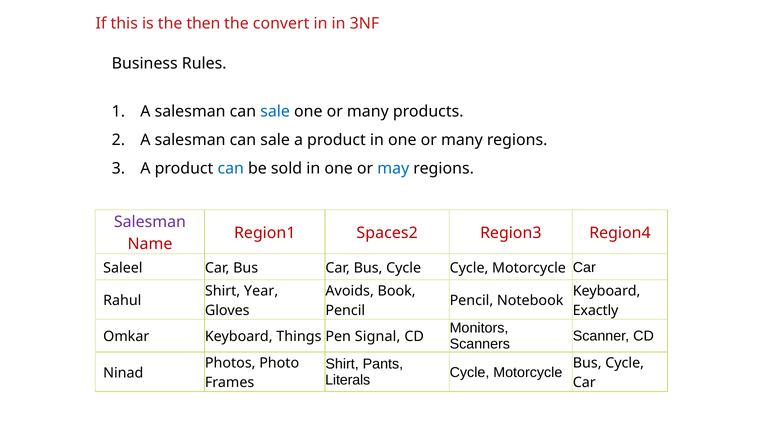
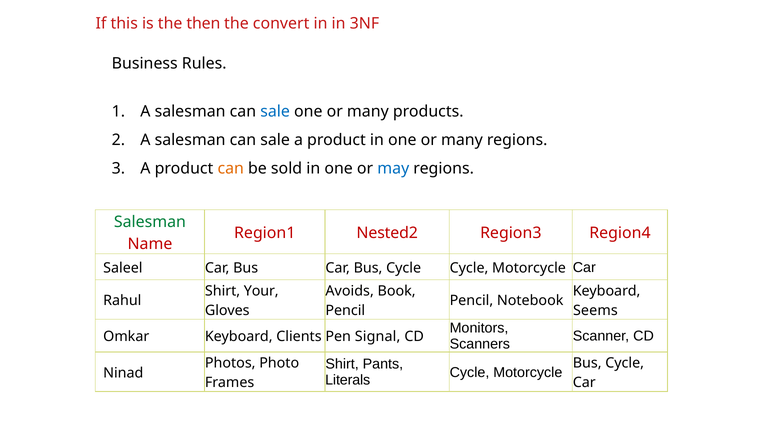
can colour: blue -> orange (231, 169)
Salesman colour: purple -> green (150, 222)
Spaces2: Spaces2 -> Nested2 (387, 233)
Year: Year -> Your (261, 291)
Exactly: Exactly -> Seems (595, 311)
Things: Things -> Clients (299, 337)
